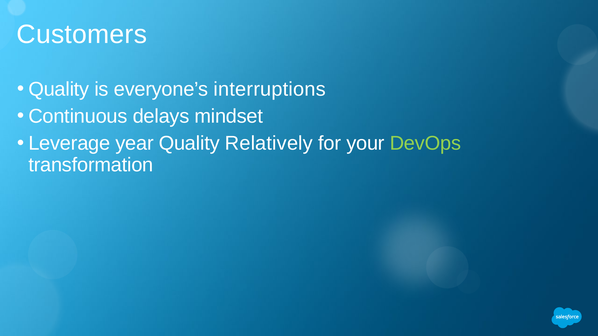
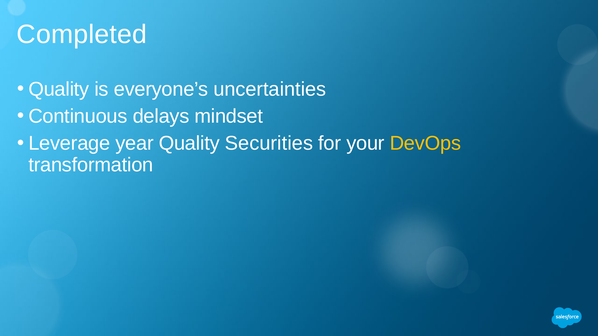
Customers: Customers -> Completed (82, 34)
interruptions: interruptions -> uncertainties (270, 89)
Relatively: Relatively -> Securities (269, 143)
DevOps colour: light green -> yellow (425, 143)
